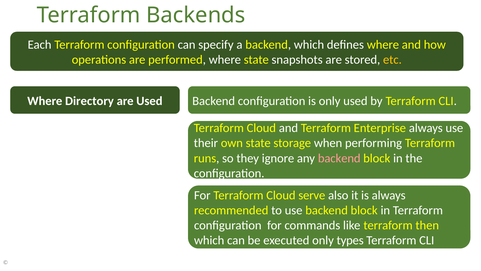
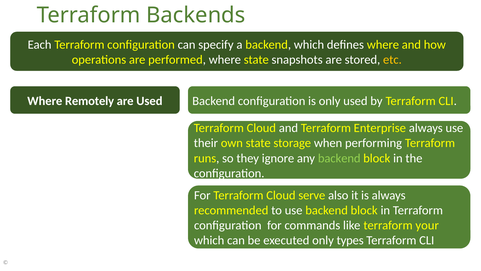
Directory: Directory -> Remotely (90, 101)
backend colour: pink -> light green (339, 158)
then: then -> your (427, 225)
